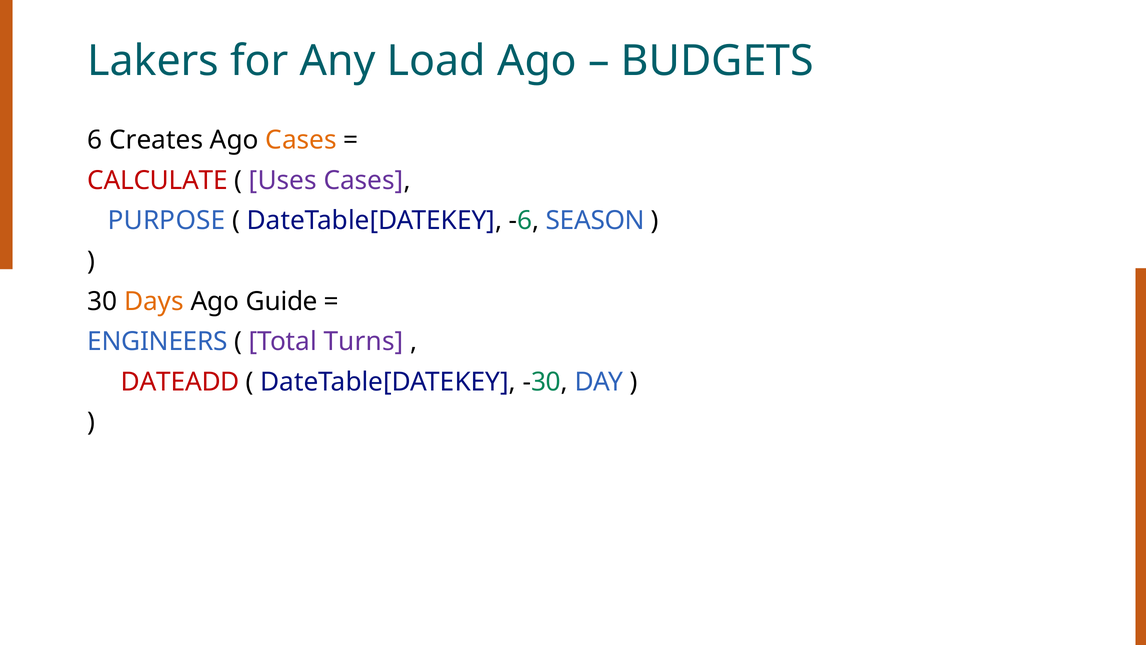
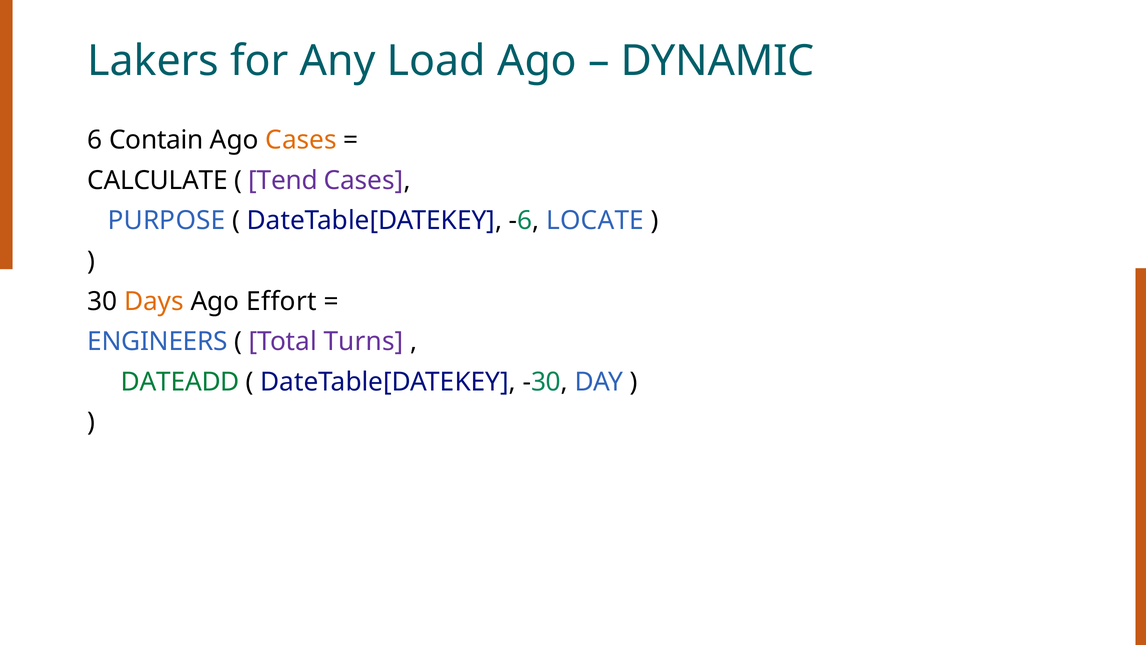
BUDGETS: BUDGETS -> DYNAMIC (717, 61)
Creates: Creates -> Contain (156, 140)
CALCULATE colour: red -> black (158, 180)
Uses: Uses -> Tend (283, 180)
SEASON: SEASON -> LOCATE (595, 221)
Guide: Guide -> Effort (282, 301)
DATEADD colour: red -> green (180, 382)
